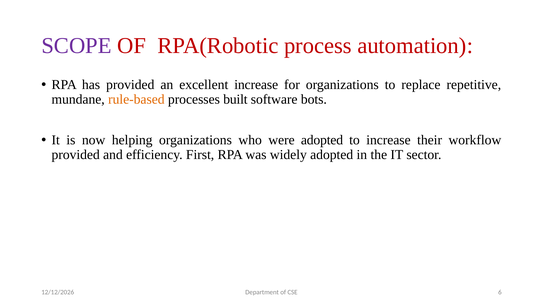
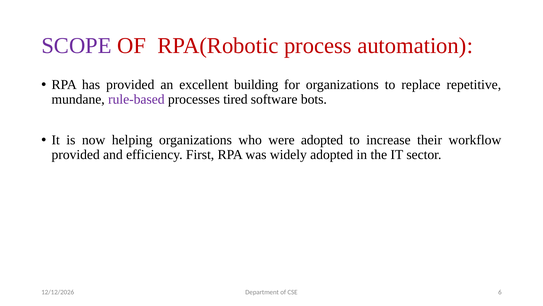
excellent increase: increase -> building (256, 85)
rule-based colour: orange -> purple (136, 99)
built: built -> tired (235, 99)
